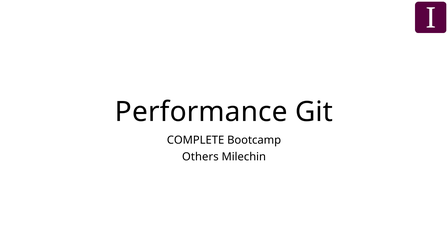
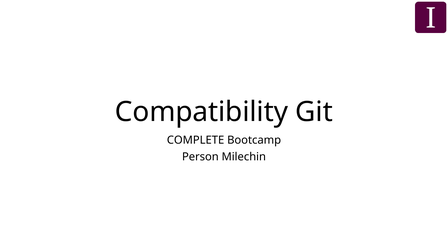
Performance: Performance -> Compatibility (202, 112)
Others: Others -> Person (200, 157)
